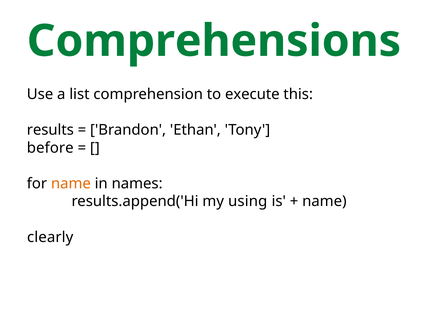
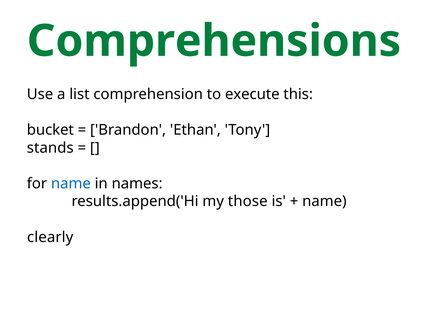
results: results -> bucket (50, 130)
before: before -> stands (50, 148)
name colour: orange -> blue (71, 184)
using: using -> those (248, 202)
